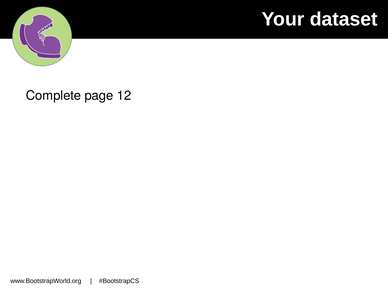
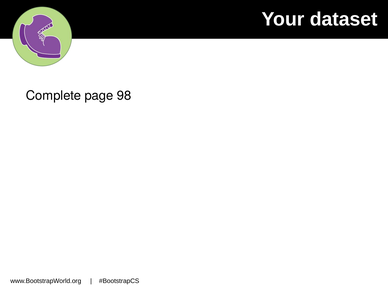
12: 12 -> 98 (124, 96)
